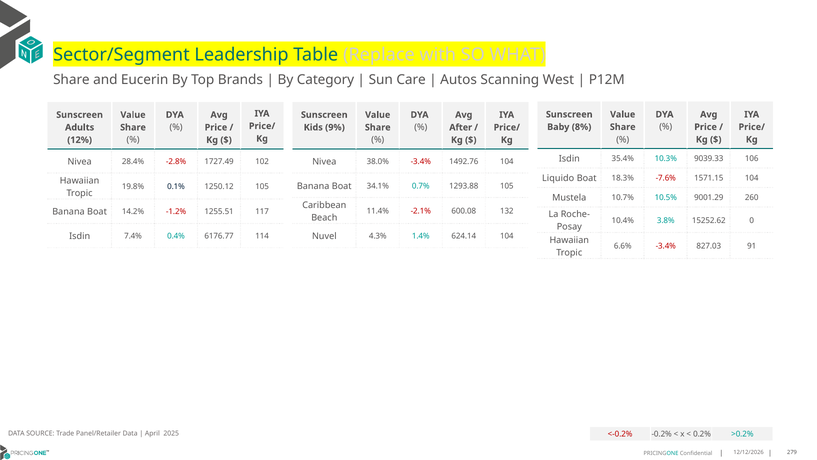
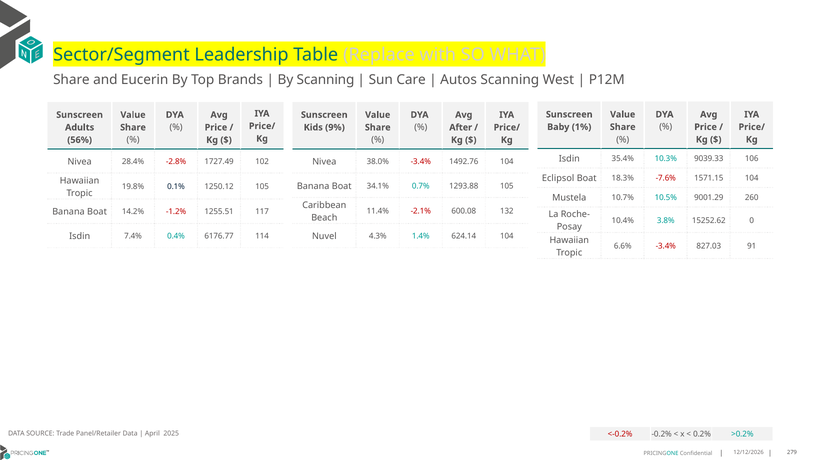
By Category: Category -> Scanning (325, 80)
8%: 8% -> 1% (582, 127)
12%: 12% -> 56% (80, 140)
Liquido: Liquido -> Eclipsol (558, 178)
